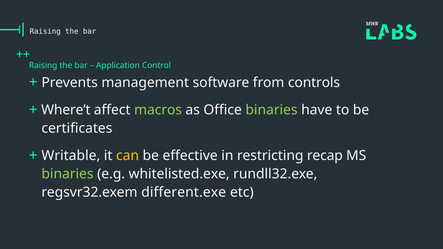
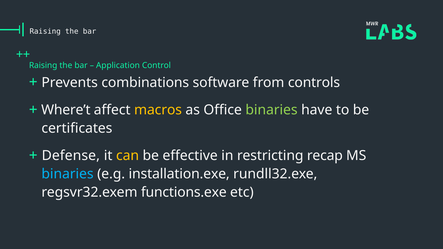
management: management -> combinations (145, 83)
macros colour: light green -> yellow (158, 110)
Writable: Writable -> Defense (71, 156)
binaries colour: light green -> light blue (68, 174)
whitelisted.exe: whitelisted.exe -> installation.exe (179, 174)
different.exe: different.exe -> functions.exe (184, 192)
